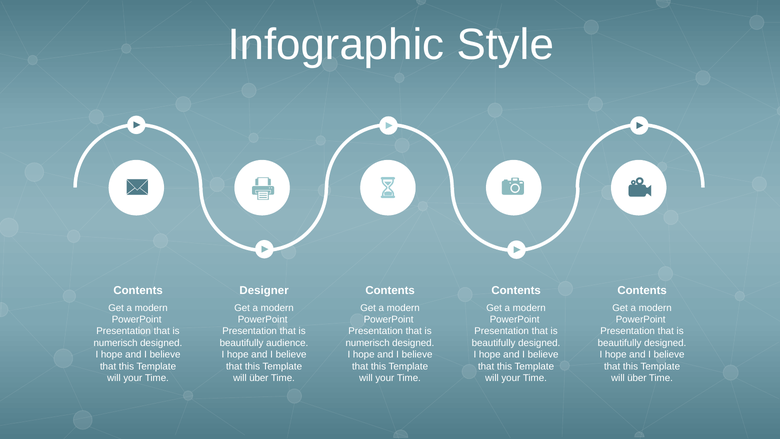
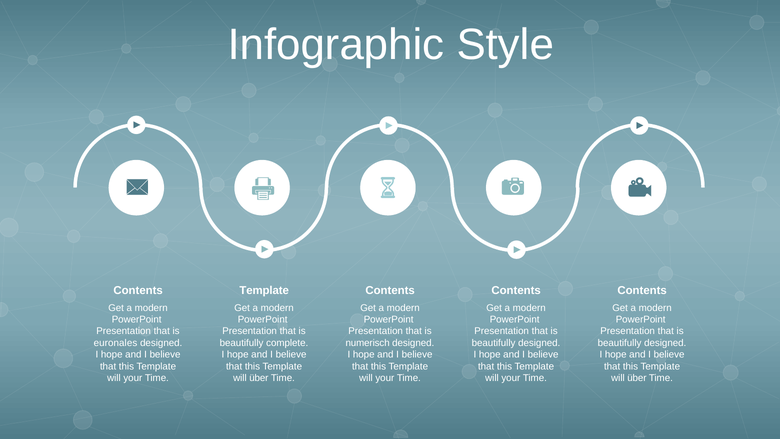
Designer: Designer -> Template (264, 290)
numerisch: numerisch -> euronales (115, 343)
audience: audience -> complete (287, 343)
